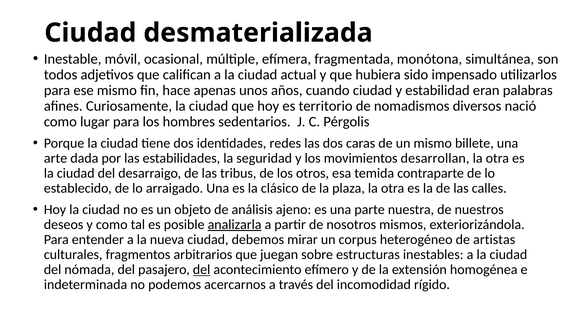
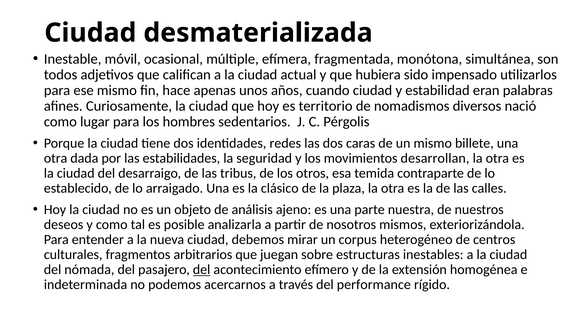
arte: arte -> otra (56, 159)
analizarla underline: present -> none (235, 225)
artistas: artistas -> centros (494, 240)
incomodidad: incomodidad -> performance (374, 285)
